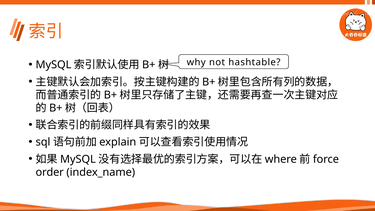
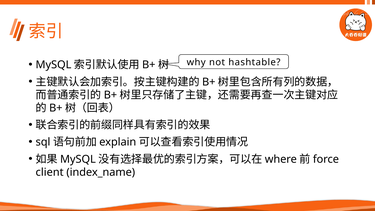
order: order -> client (50, 172)
